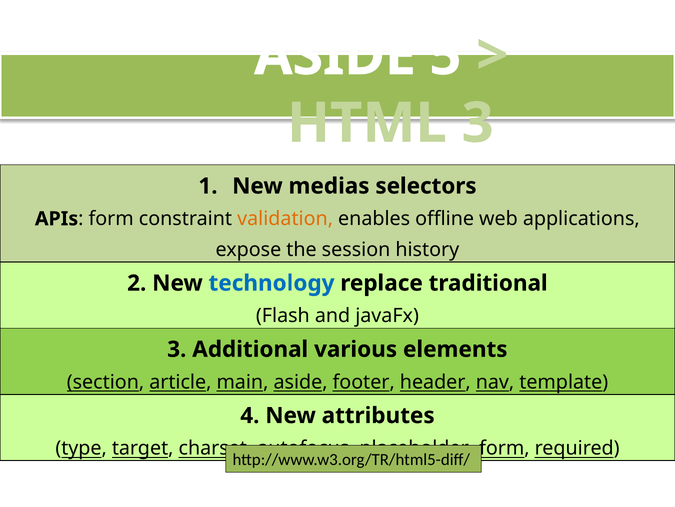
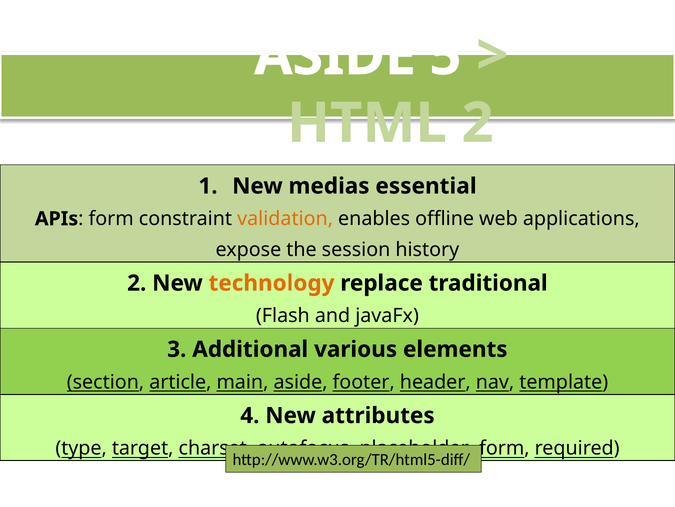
HTML 3: 3 -> 2 (478, 123)
selectors: selectors -> essential (426, 186)
technology colour: blue -> orange (272, 283)
